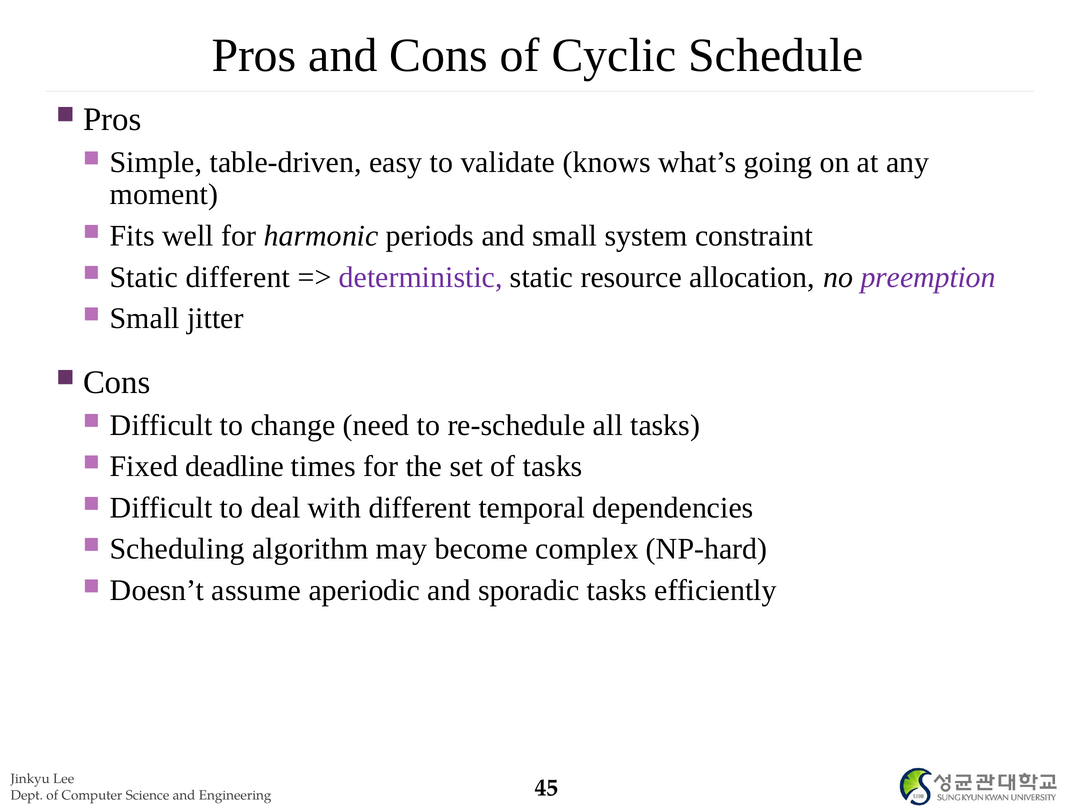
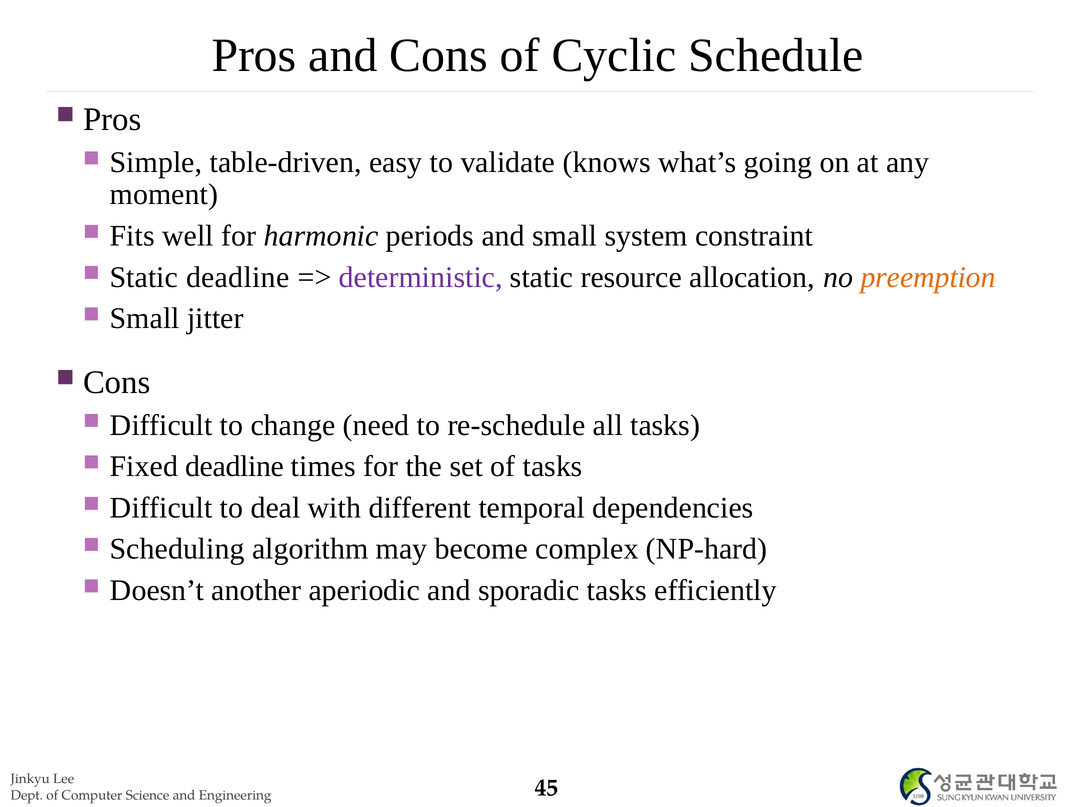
Static different: different -> deadline (238, 277)
preemption colour: purple -> orange (928, 277)
assume: assume -> another (256, 590)
